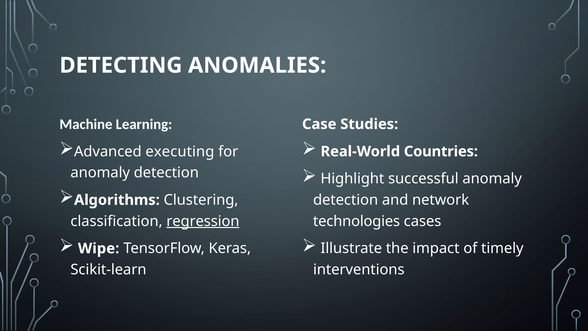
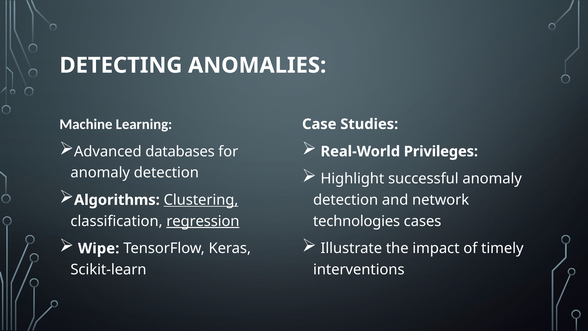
executing: executing -> databases (180, 151)
Countries: Countries -> Privileges (441, 151)
Clustering underline: none -> present (201, 200)
